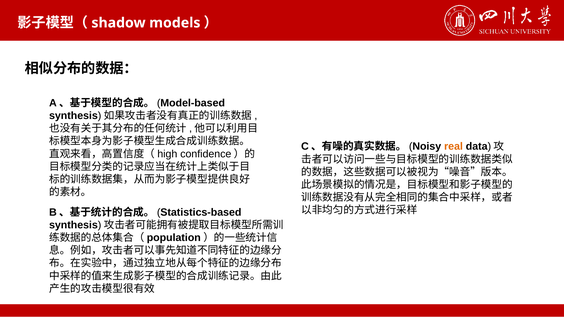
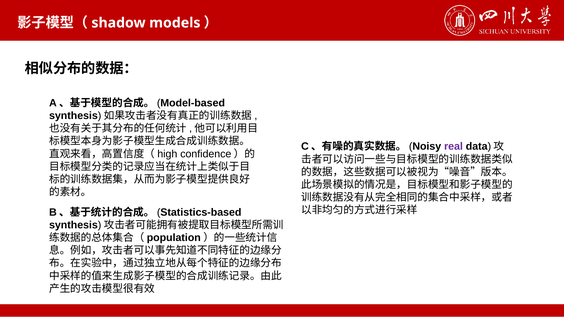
real colour: orange -> purple (454, 147)
